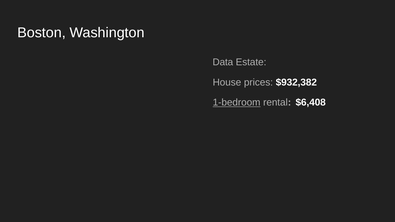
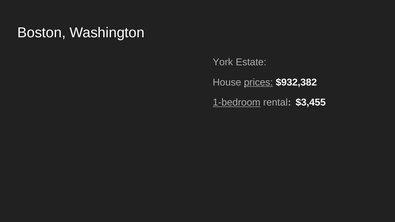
Data: Data -> York (223, 62)
prices underline: none -> present (258, 82)
$6,408: $6,408 -> $3,455 (311, 103)
